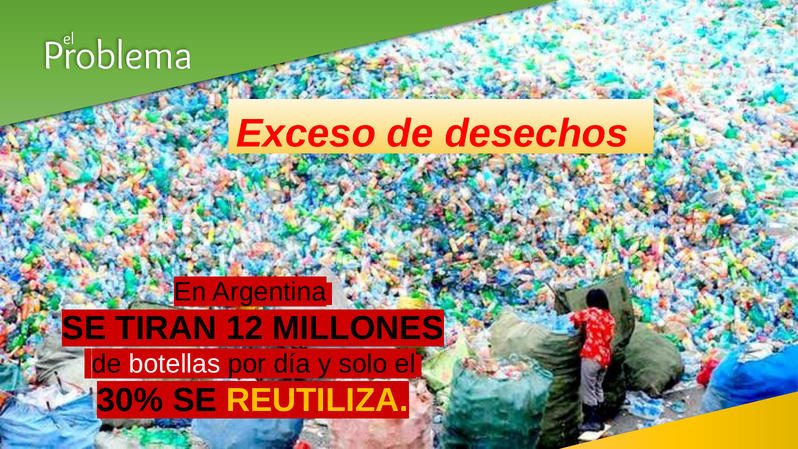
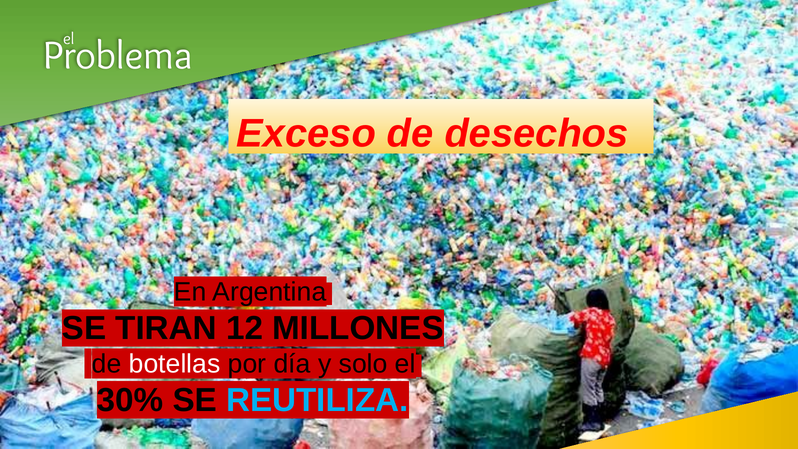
REUTILIZA colour: yellow -> light blue (317, 400)
